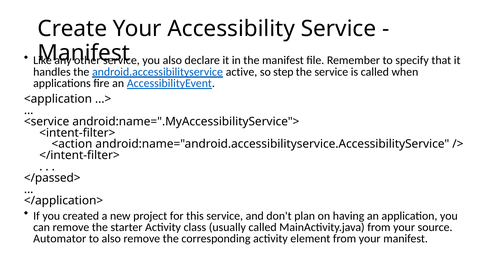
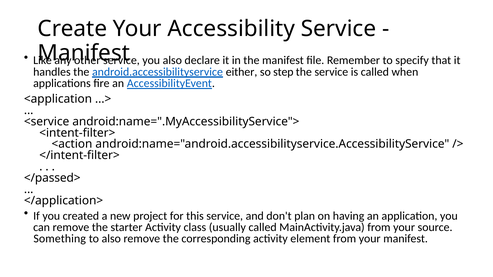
active: active -> either (242, 72)
Automator: Automator -> Something (60, 239)
